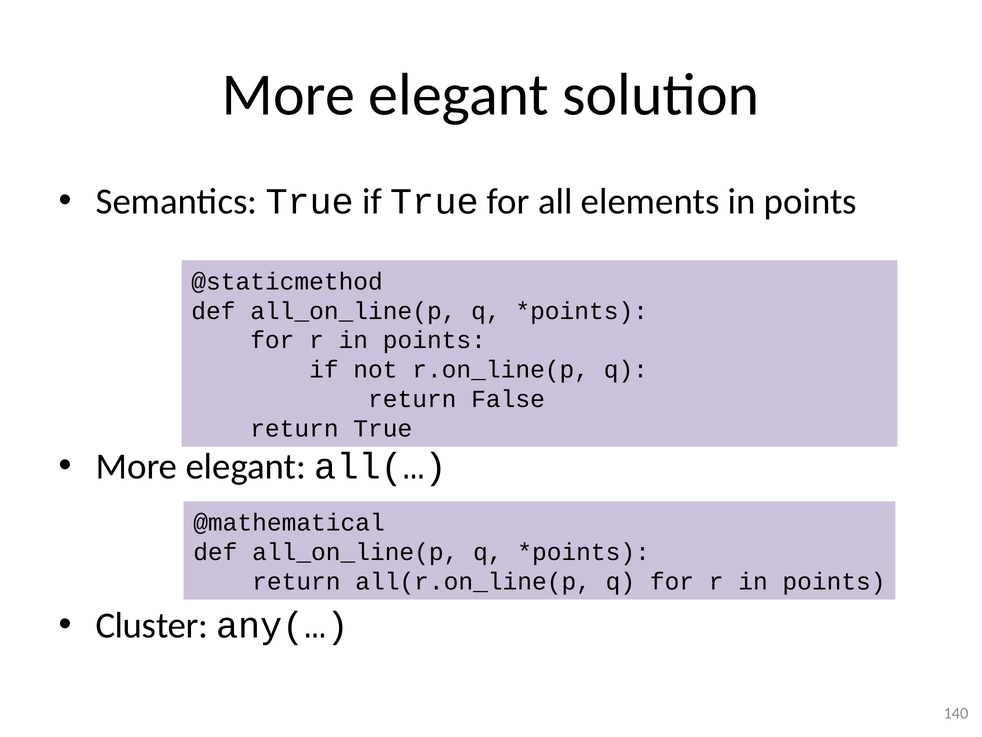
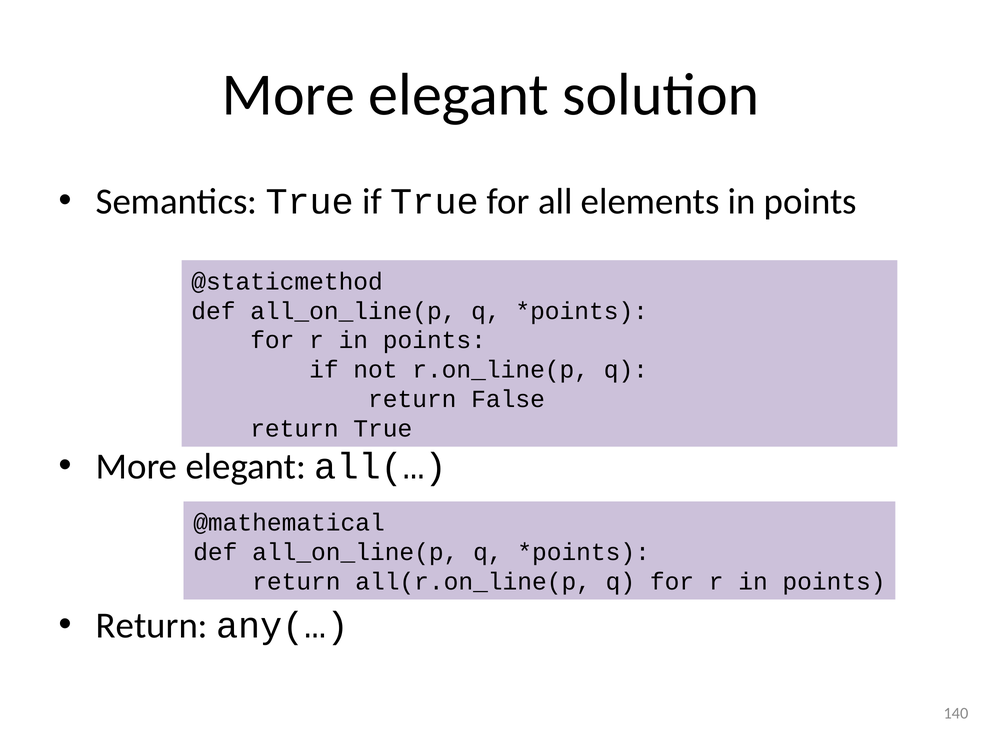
Cluster: Cluster -> Return (152, 625)
